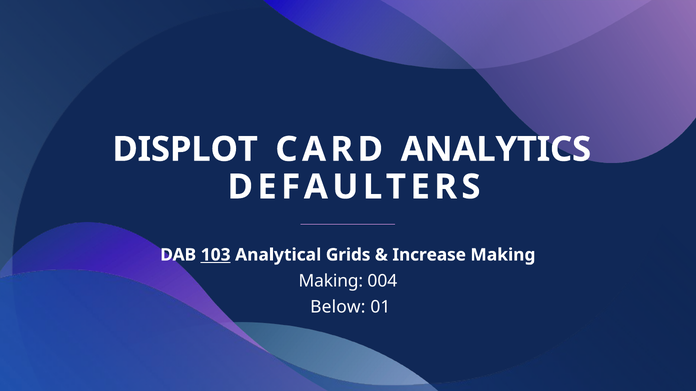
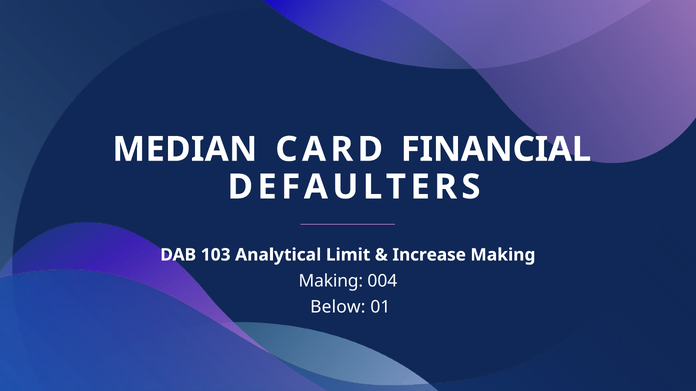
DISPLOT: DISPLOT -> MEDIAN (185, 150)
ANALYTICS: ANALYTICS -> FINANCIAL (496, 150)
103 underline: present -> none (216, 255)
Grids: Grids -> Limit (348, 255)
